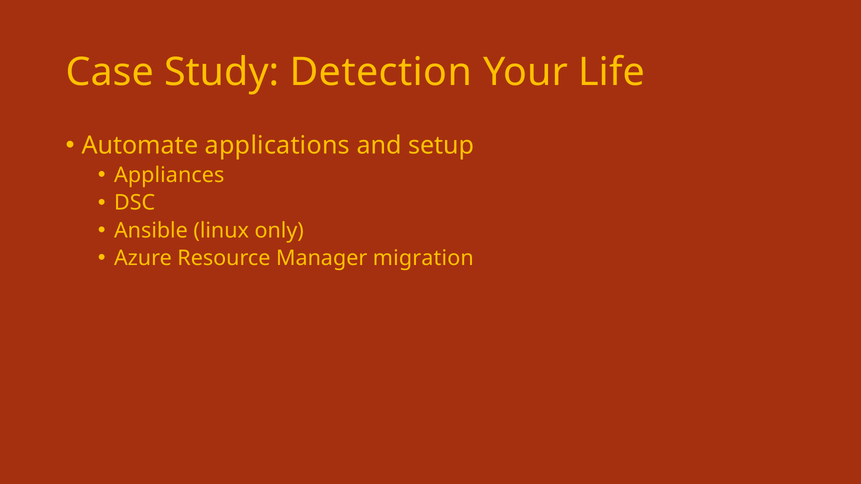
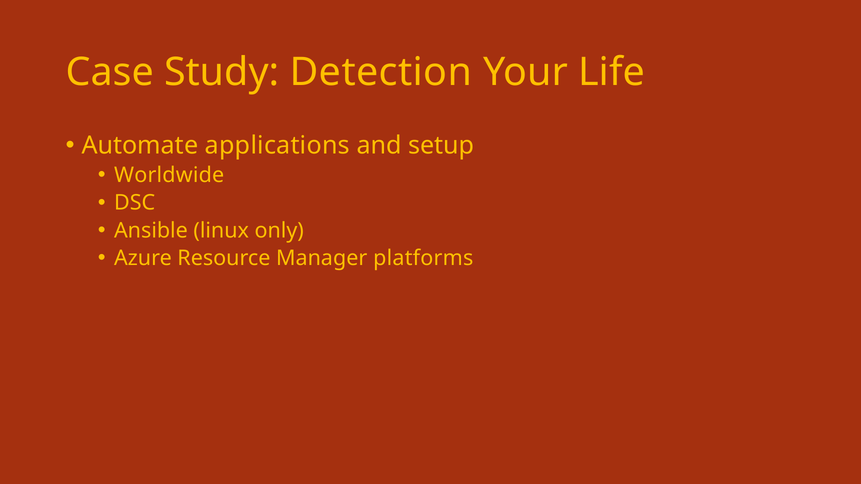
Appliances: Appliances -> Worldwide (169, 175)
migration: migration -> platforms (423, 258)
